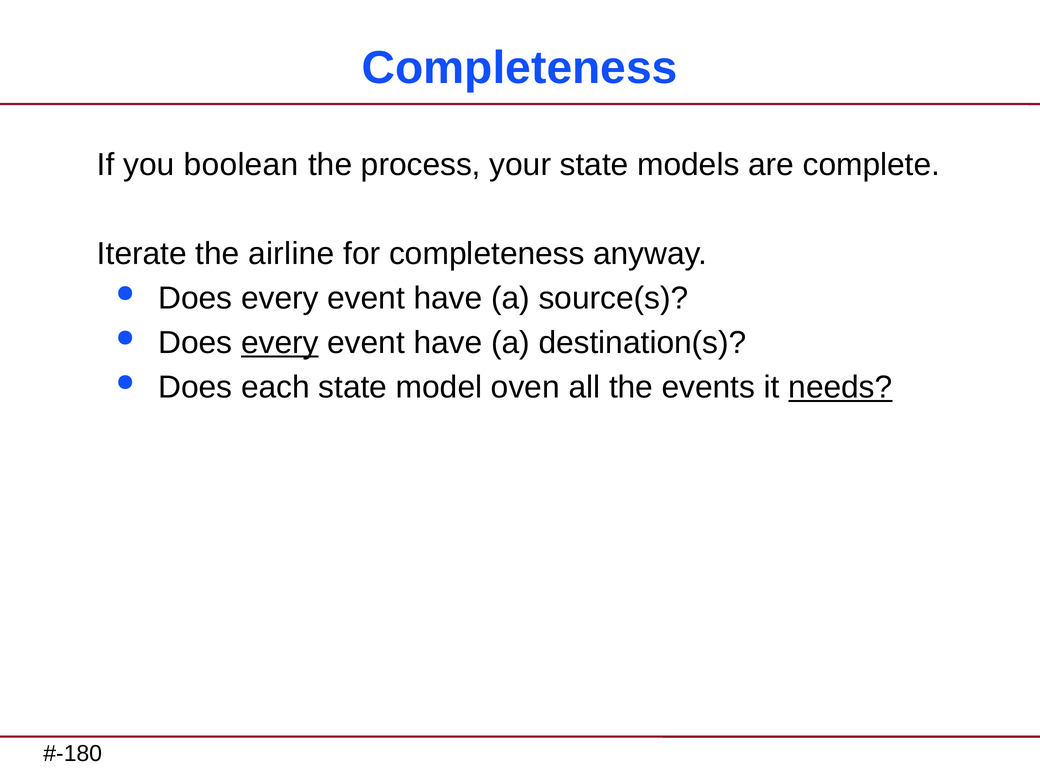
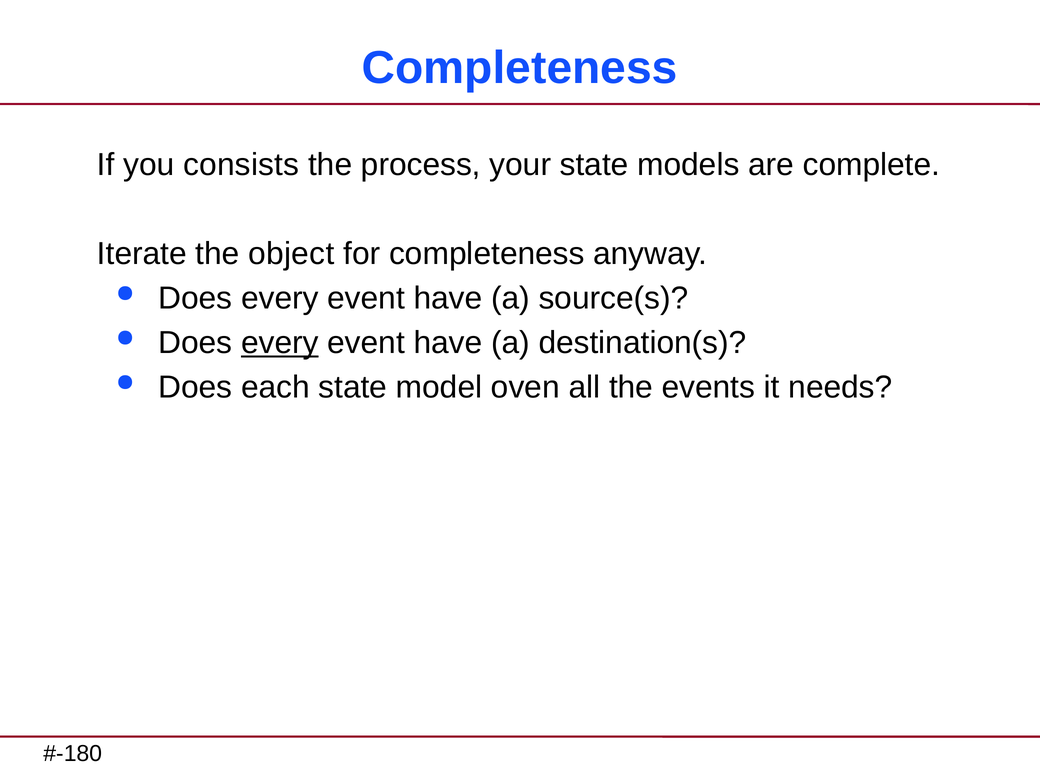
boolean: boolean -> consists (241, 165)
airline: airline -> object (291, 254)
needs underline: present -> none (840, 387)
